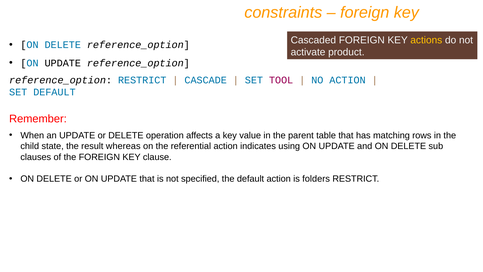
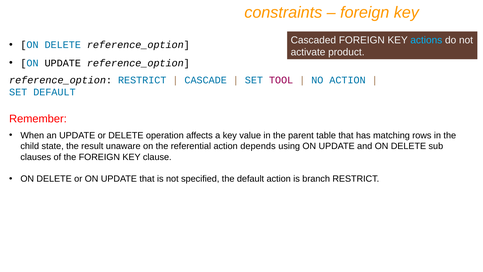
actions colour: yellow -> light blue (426, 40)
whereas: whereas -> unaware (123, 146)
indicates: indicates -> depends (258, 146)
folders: folders -> branch (316, 179)
